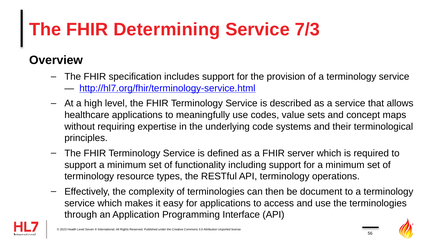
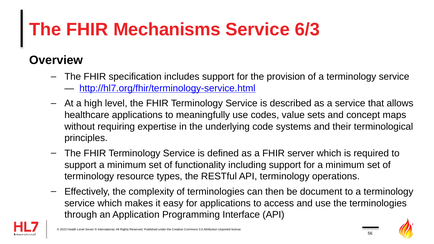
Determining: Determining -> Mechanisms (167, 30)
7/3: 7/3 -> 6/3 (307, 30)
